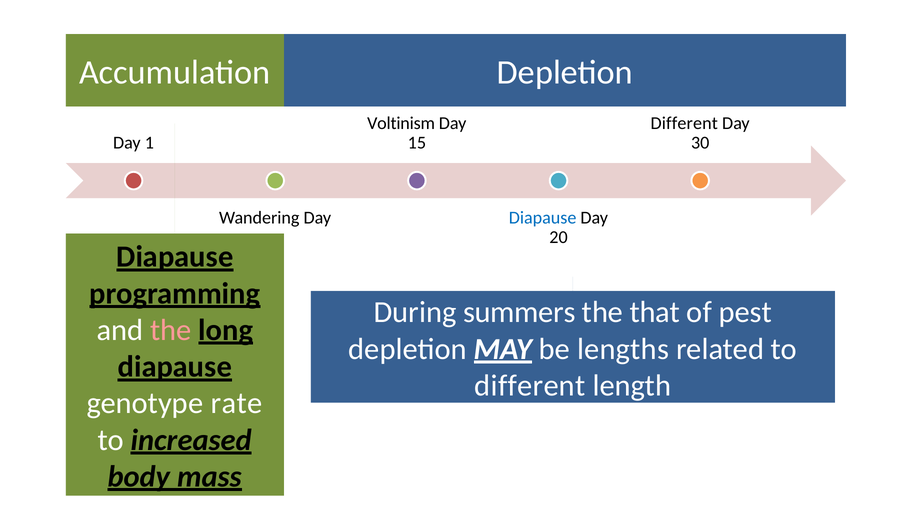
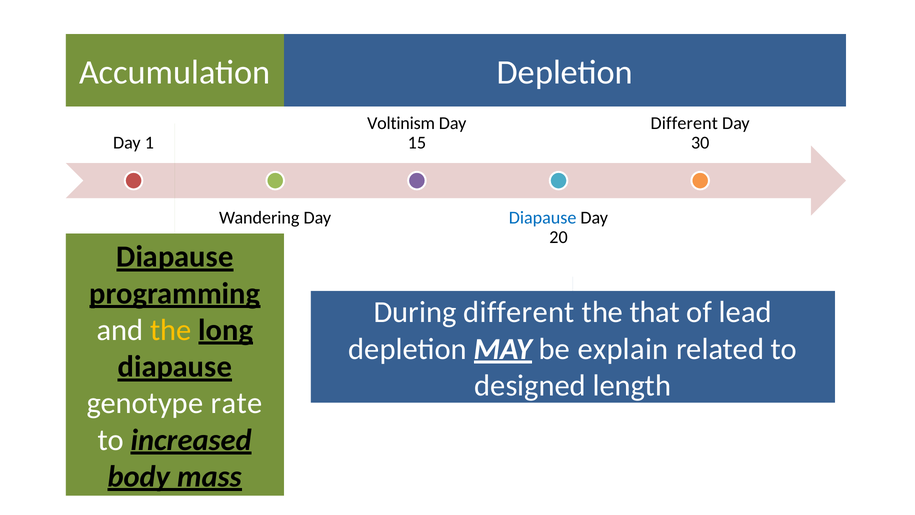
During summers: summers -> different (519, 312)
pest: pest -> lead (745, 312)
the colour: pink -> yellow (171, 330)
lengths: lengths -> explain (623, 349)
different: different -> designed (530, 385)
